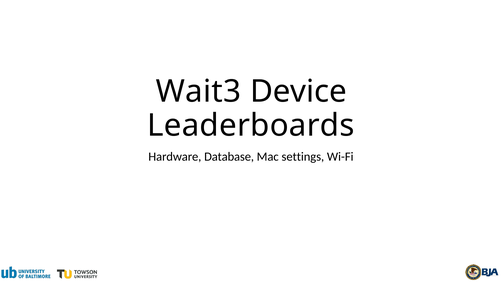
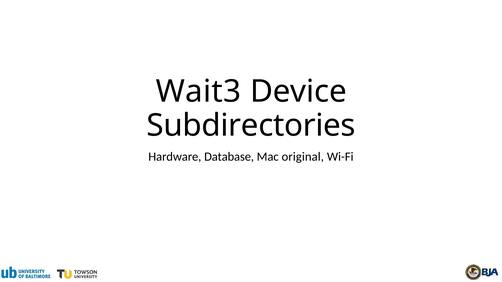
Leaderboards: Leaderboards -> Subdirectories (251, 125)
settings: settings -> original (303, 157)
